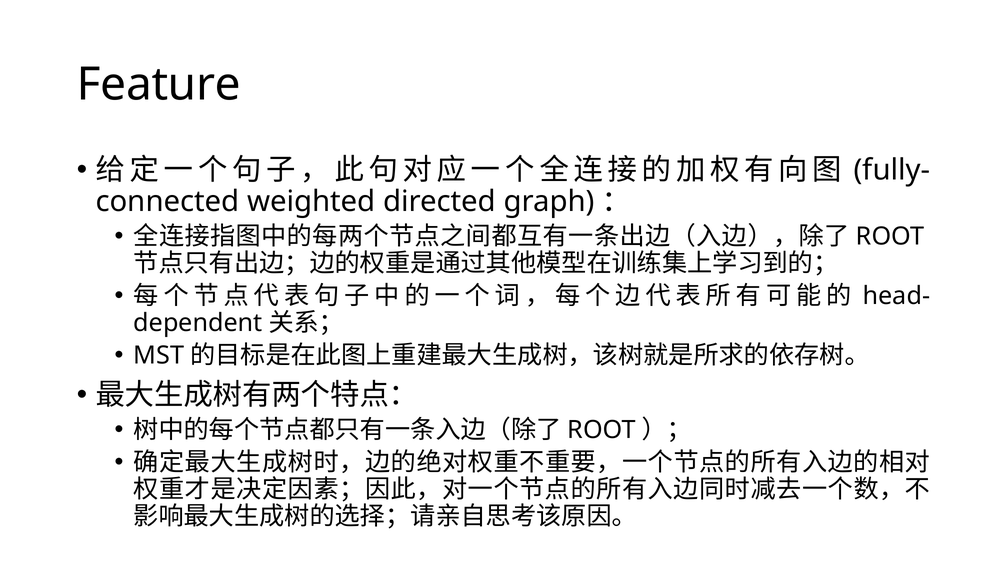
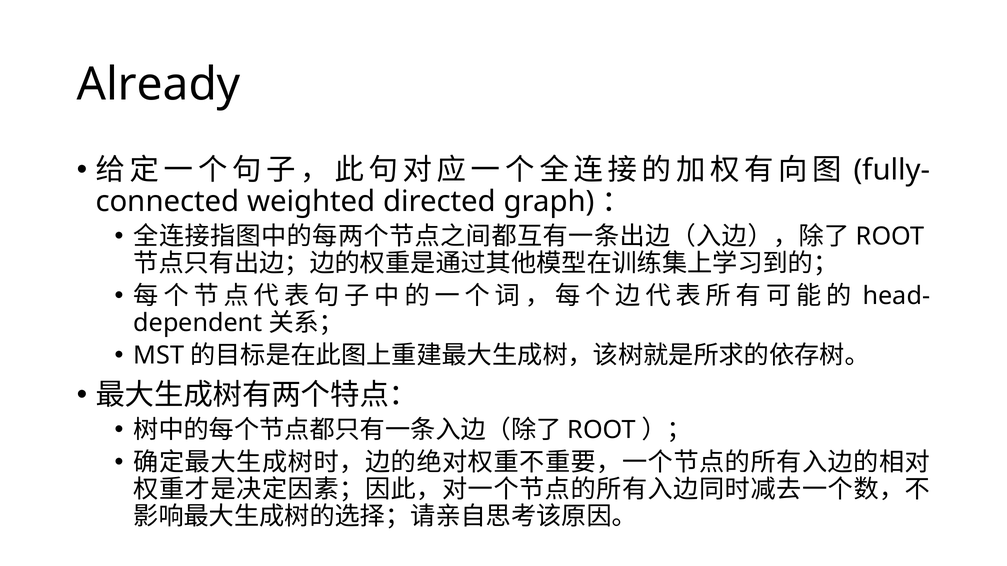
Feature: Feature -> Already (159, 85)
